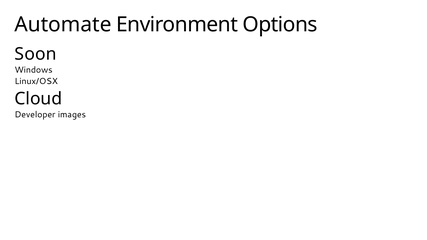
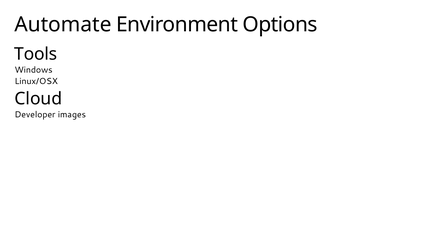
Soon: Soon -> Tools (36, 54)
